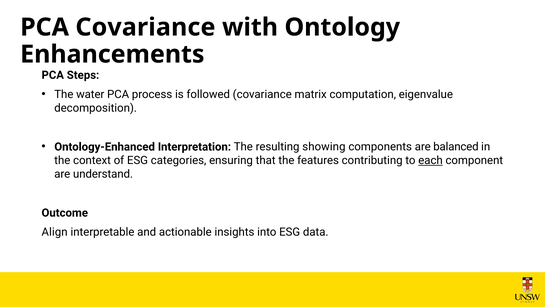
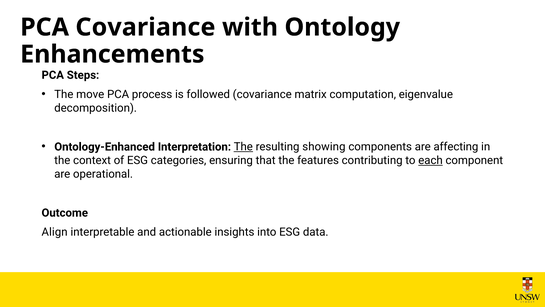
water: water -> move (90, 94)
The underline: none -> present (243, 147)
balanced: balanced -> affecting (456, 147)
understand: understand -> operational (103, 174)
